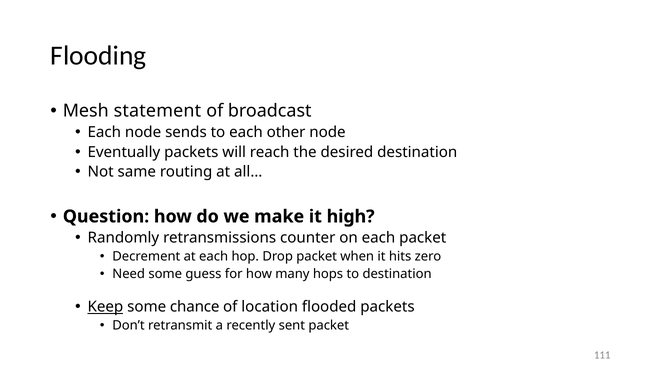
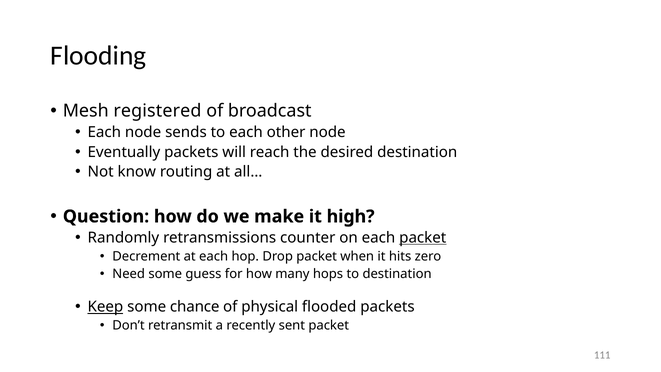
statement: statement -> registered (157, 111)
same: same -> know (137, 172)
packet underline: none -> present (423, 238)
location: location -> physical (270, 307)
